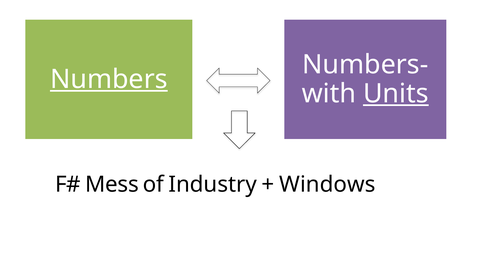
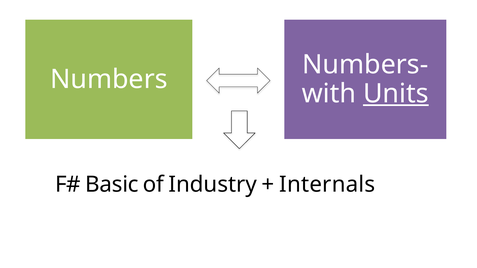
Numbers underline: present -> none (109, 79)
Mess: Mess -> Basic (112, 185)
Windows: Windows -> Internals (327, 185)
